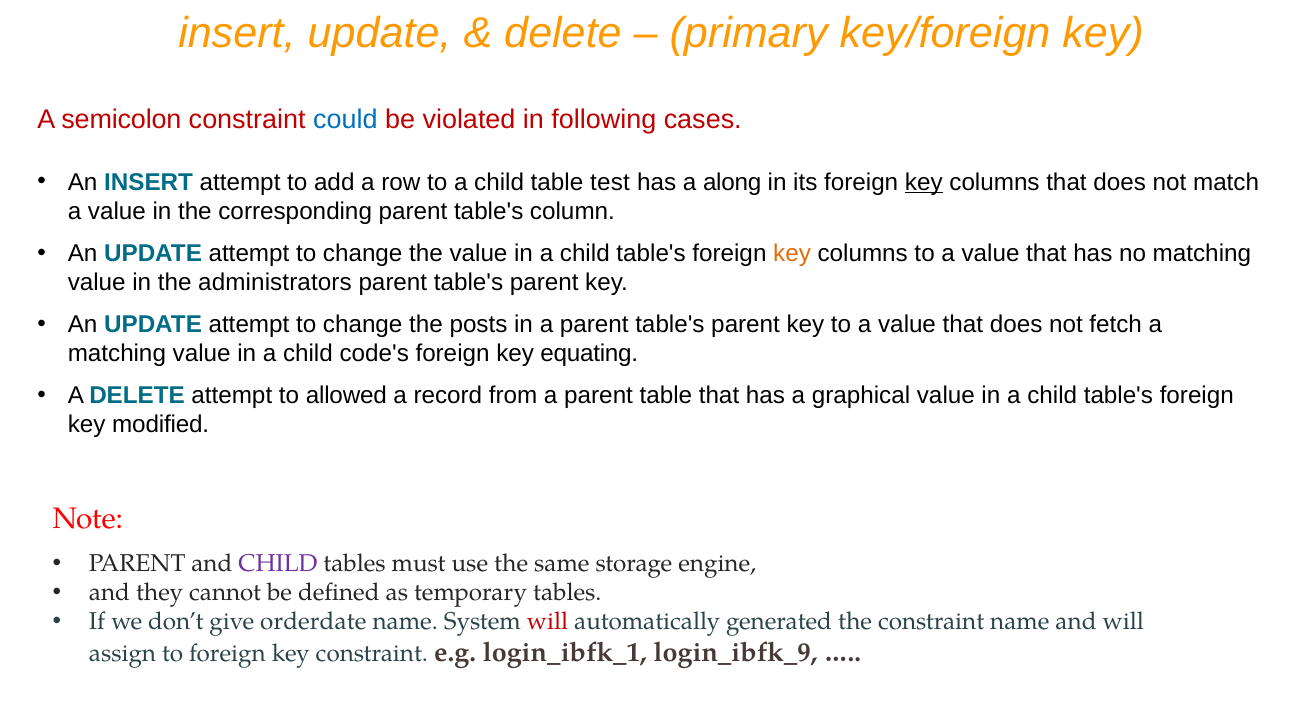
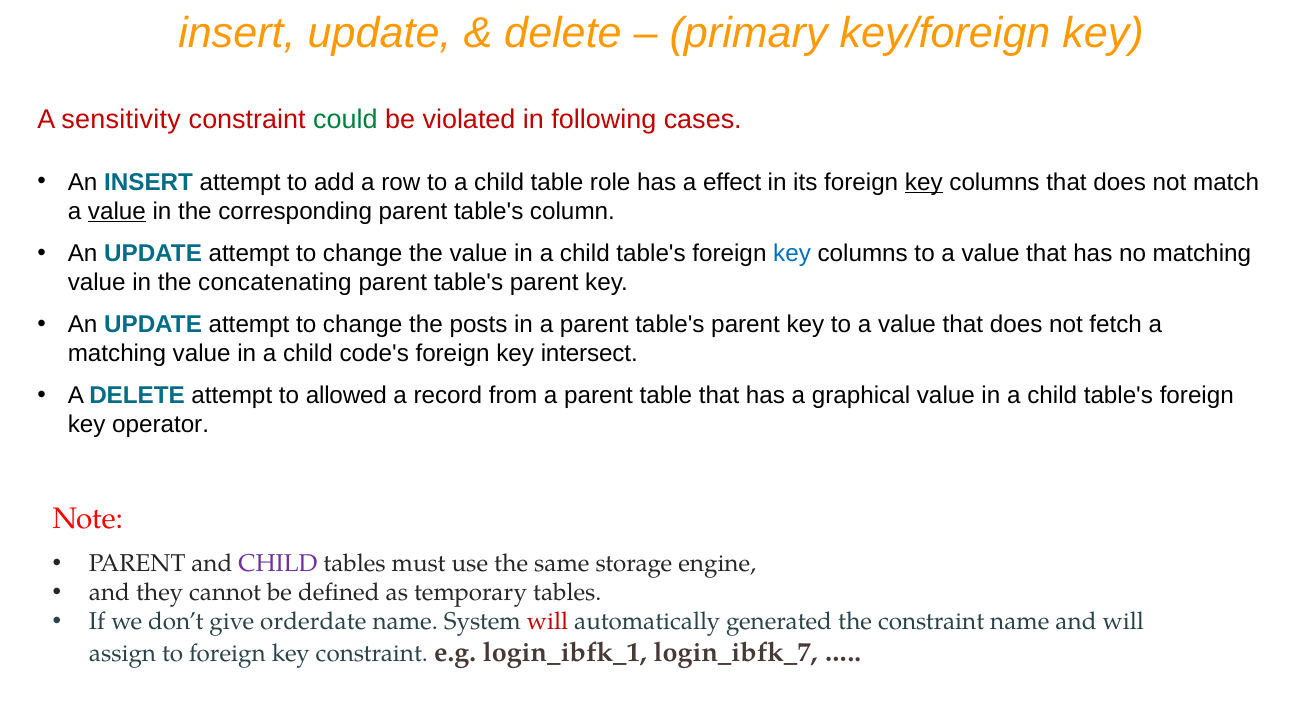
semicolon: semicolon -> sensitivity (121, 119)
could colour: blue -> green (345, 119)
test: test -> role (610, 182)
along: along -> effect (732, 182)
value underline: none -> present (117, 211)
key colour: orange -> blue (792, 253)
administrators: administrators -> concatenating (275, 282)
equating: equating -> intersect (589, 353)
modified: modified -> operator (161, 424)
login_ibfk_9: login_ibfk_9 -> login_ibfk_7 (736, 652)
